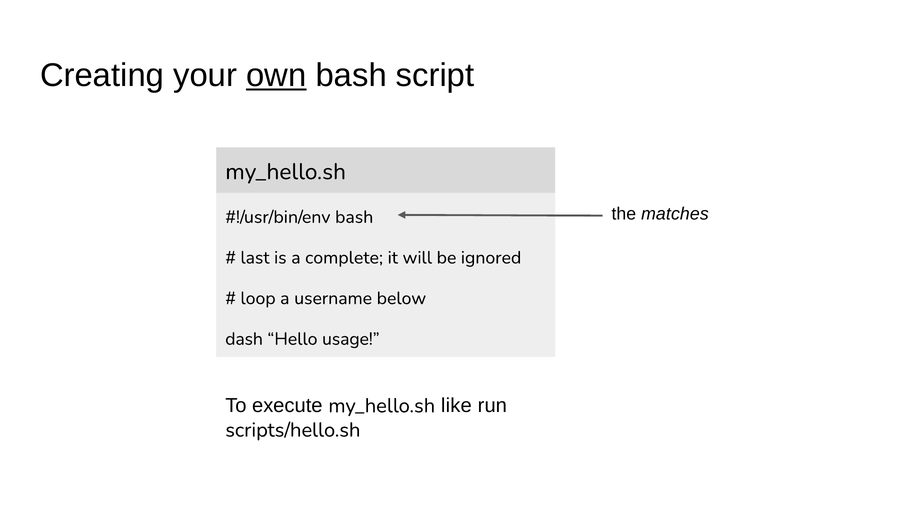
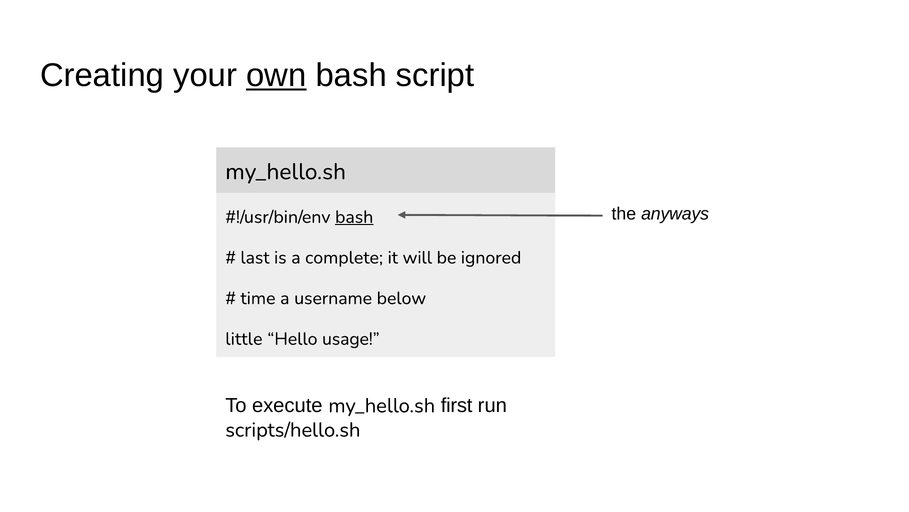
matches: matches -> anyways (675, 213)
bash underline: none -> present (354, 217)
loop: loop -> time (258, 298)
dash: dash -> little (244, 338)
like: like -> first (457, 405)
